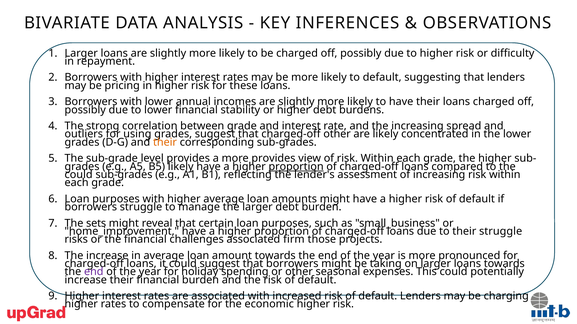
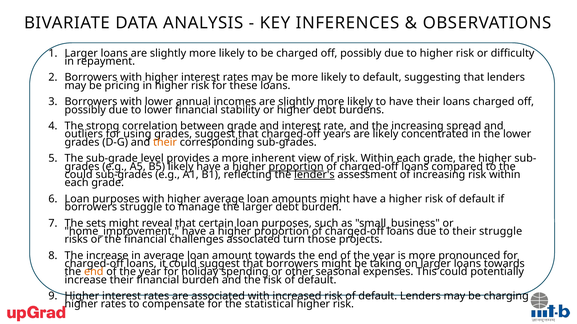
charged-off other: other -> years (337, 134)
more provides: provides -> inherent (273, 159)
lender's underline: none -> present (314, 175)
firm: firm -> turn (294, 240)
end colour: purple -> orange (94, 272)
economic: economic -> statistical (269, 305)
